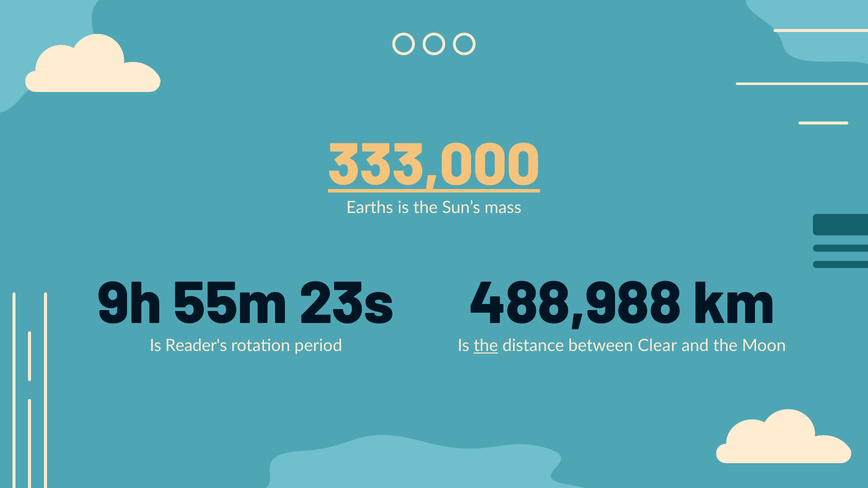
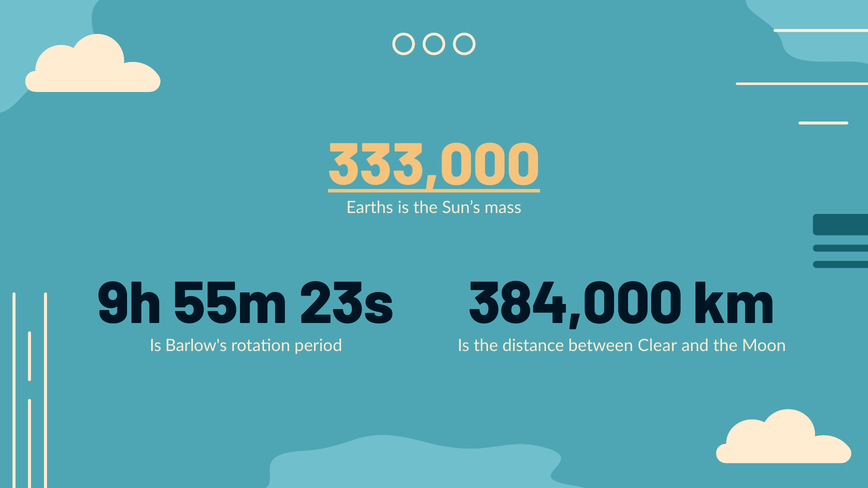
488,988: 488,988 -> 384,000 (576, 304)
Reader's: Reader's -> Barlow's (196, 346)
the underline: present -> none (486, 346)
